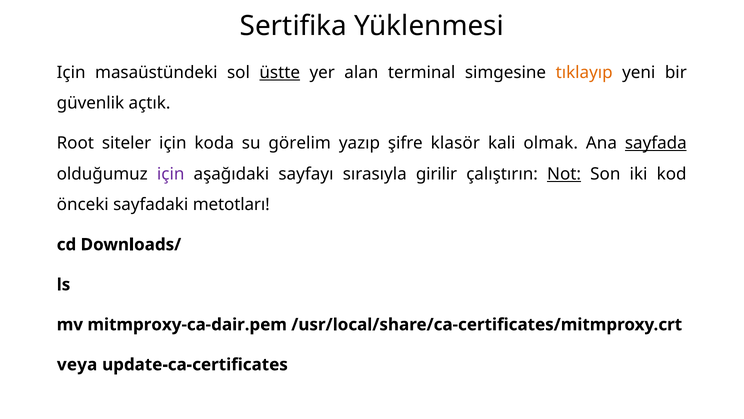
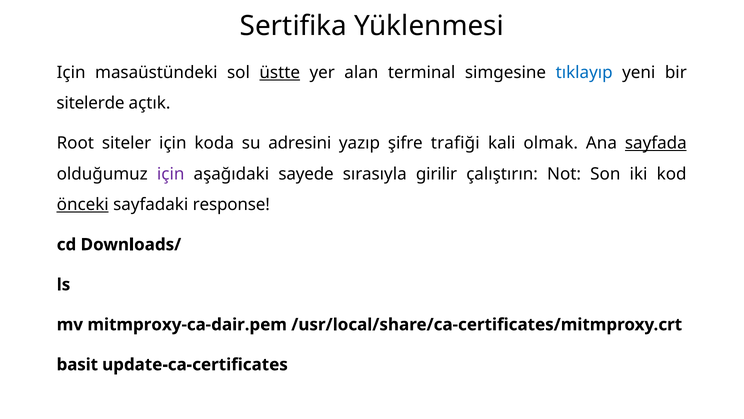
tıklayıp colour: orange -> blue (584, 72)
güvenlik: güvenlik -> sitelerde (91, 103)
görelim: görelim -> adresini (300, 143)
klasör: klasör -> trafiği (455, 143)
sayfayı: sayfayı -> sayede (306, 174)
Not underline: present -> none (564, 174)
önceki underline: none -> present (83, 204)
metotları: metotları -> response (231, 204)
veya: veya -> basit (77, 364)
